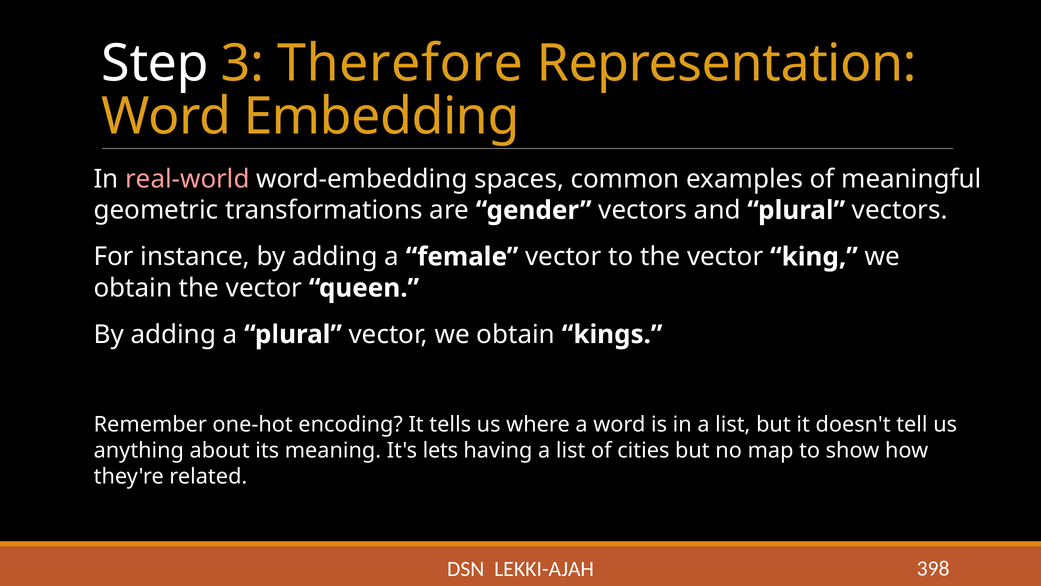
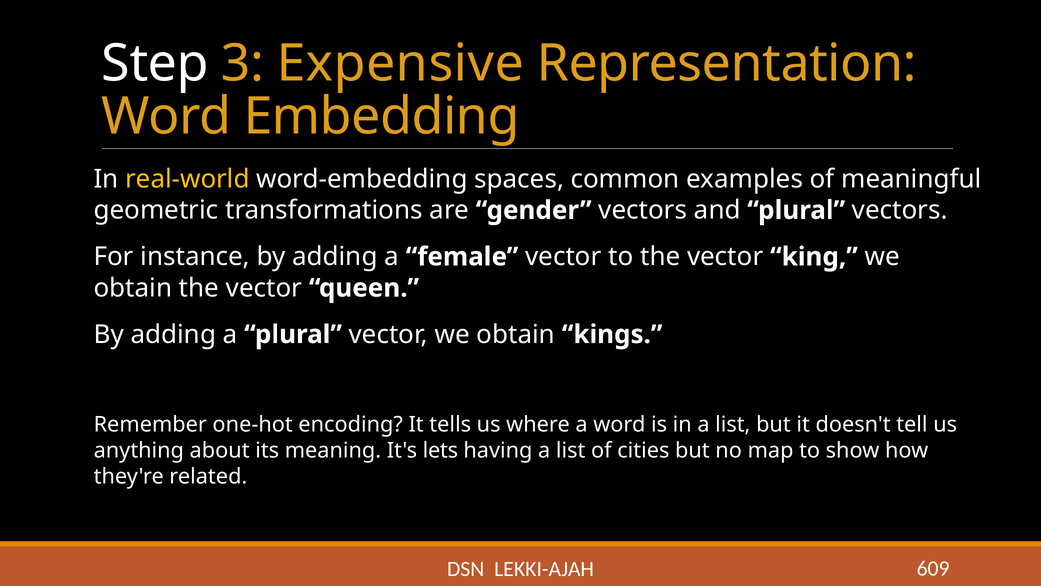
Therefore: Therefore -> Expensive (400, 64)
real-world colour: pink -> yellow (187, 179)
398: 398 -> 609 (933, 568)
